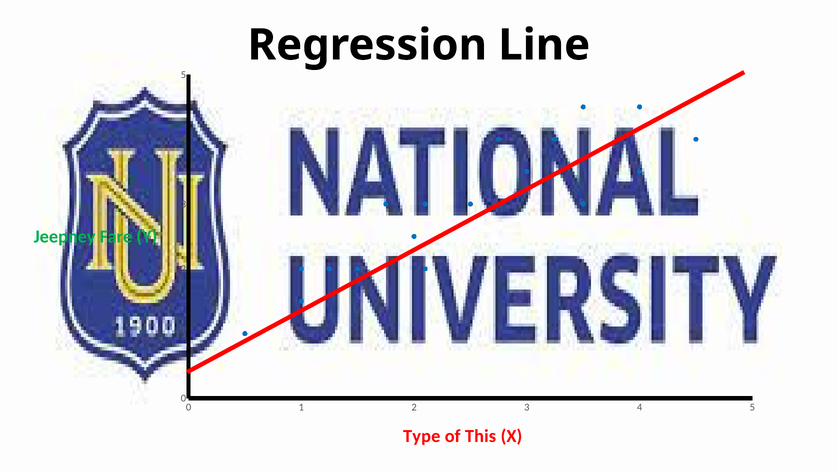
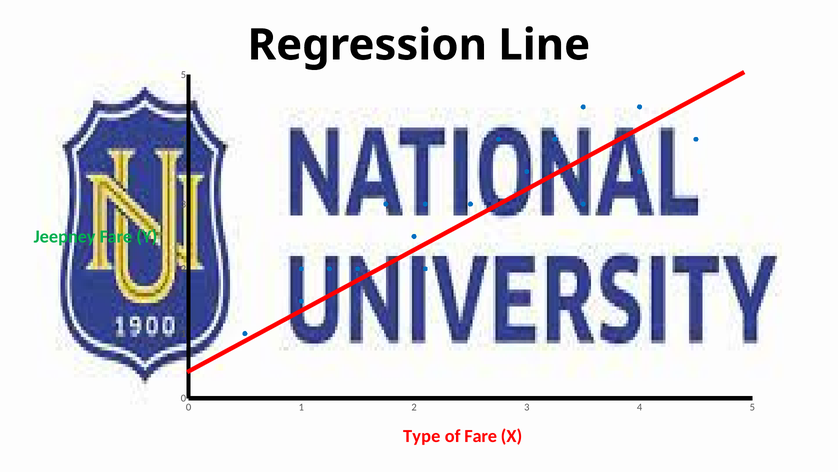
of This: This -> Fare (481, 436)
